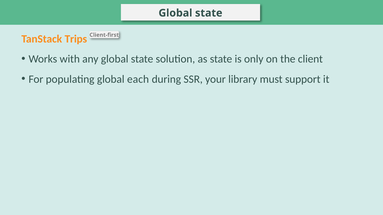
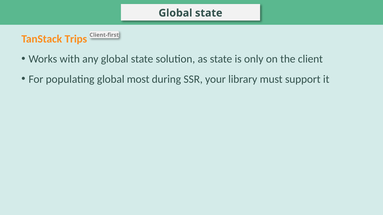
each: each -> most (138, 79)
